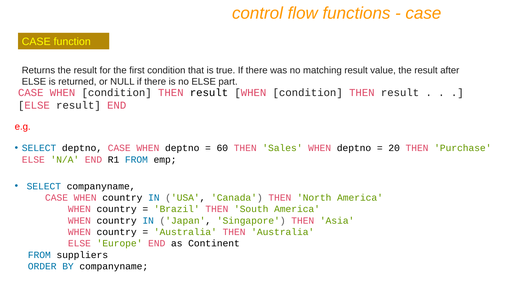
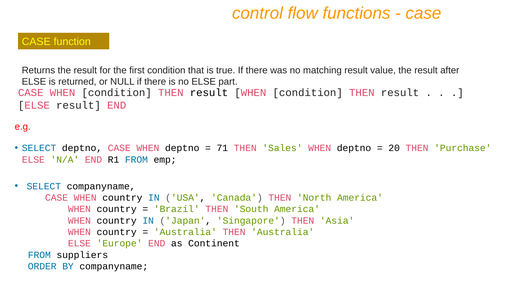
60: 60 -> 71 (222, 148)
